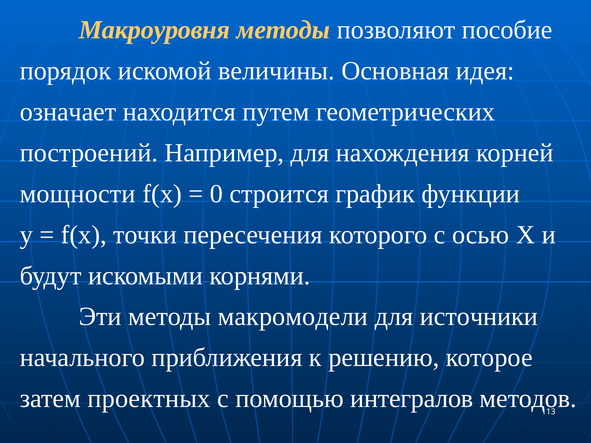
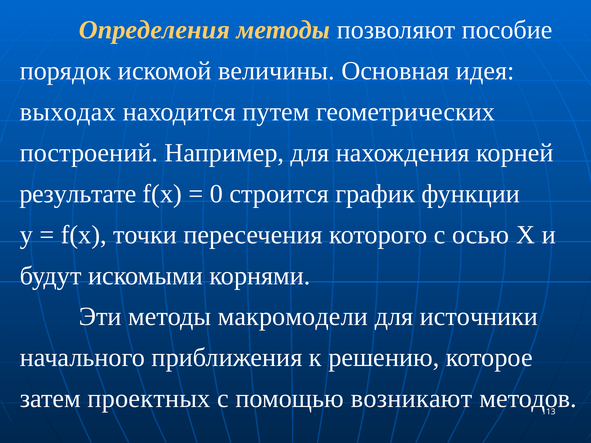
Макроуровня: Макроуровня -> Определения (154, 30)
означает: означает -> выходах (68, 112)
мощности: мощности -> результате (78, 194)
интегралов: интегралов -> возникают (412, 399)
